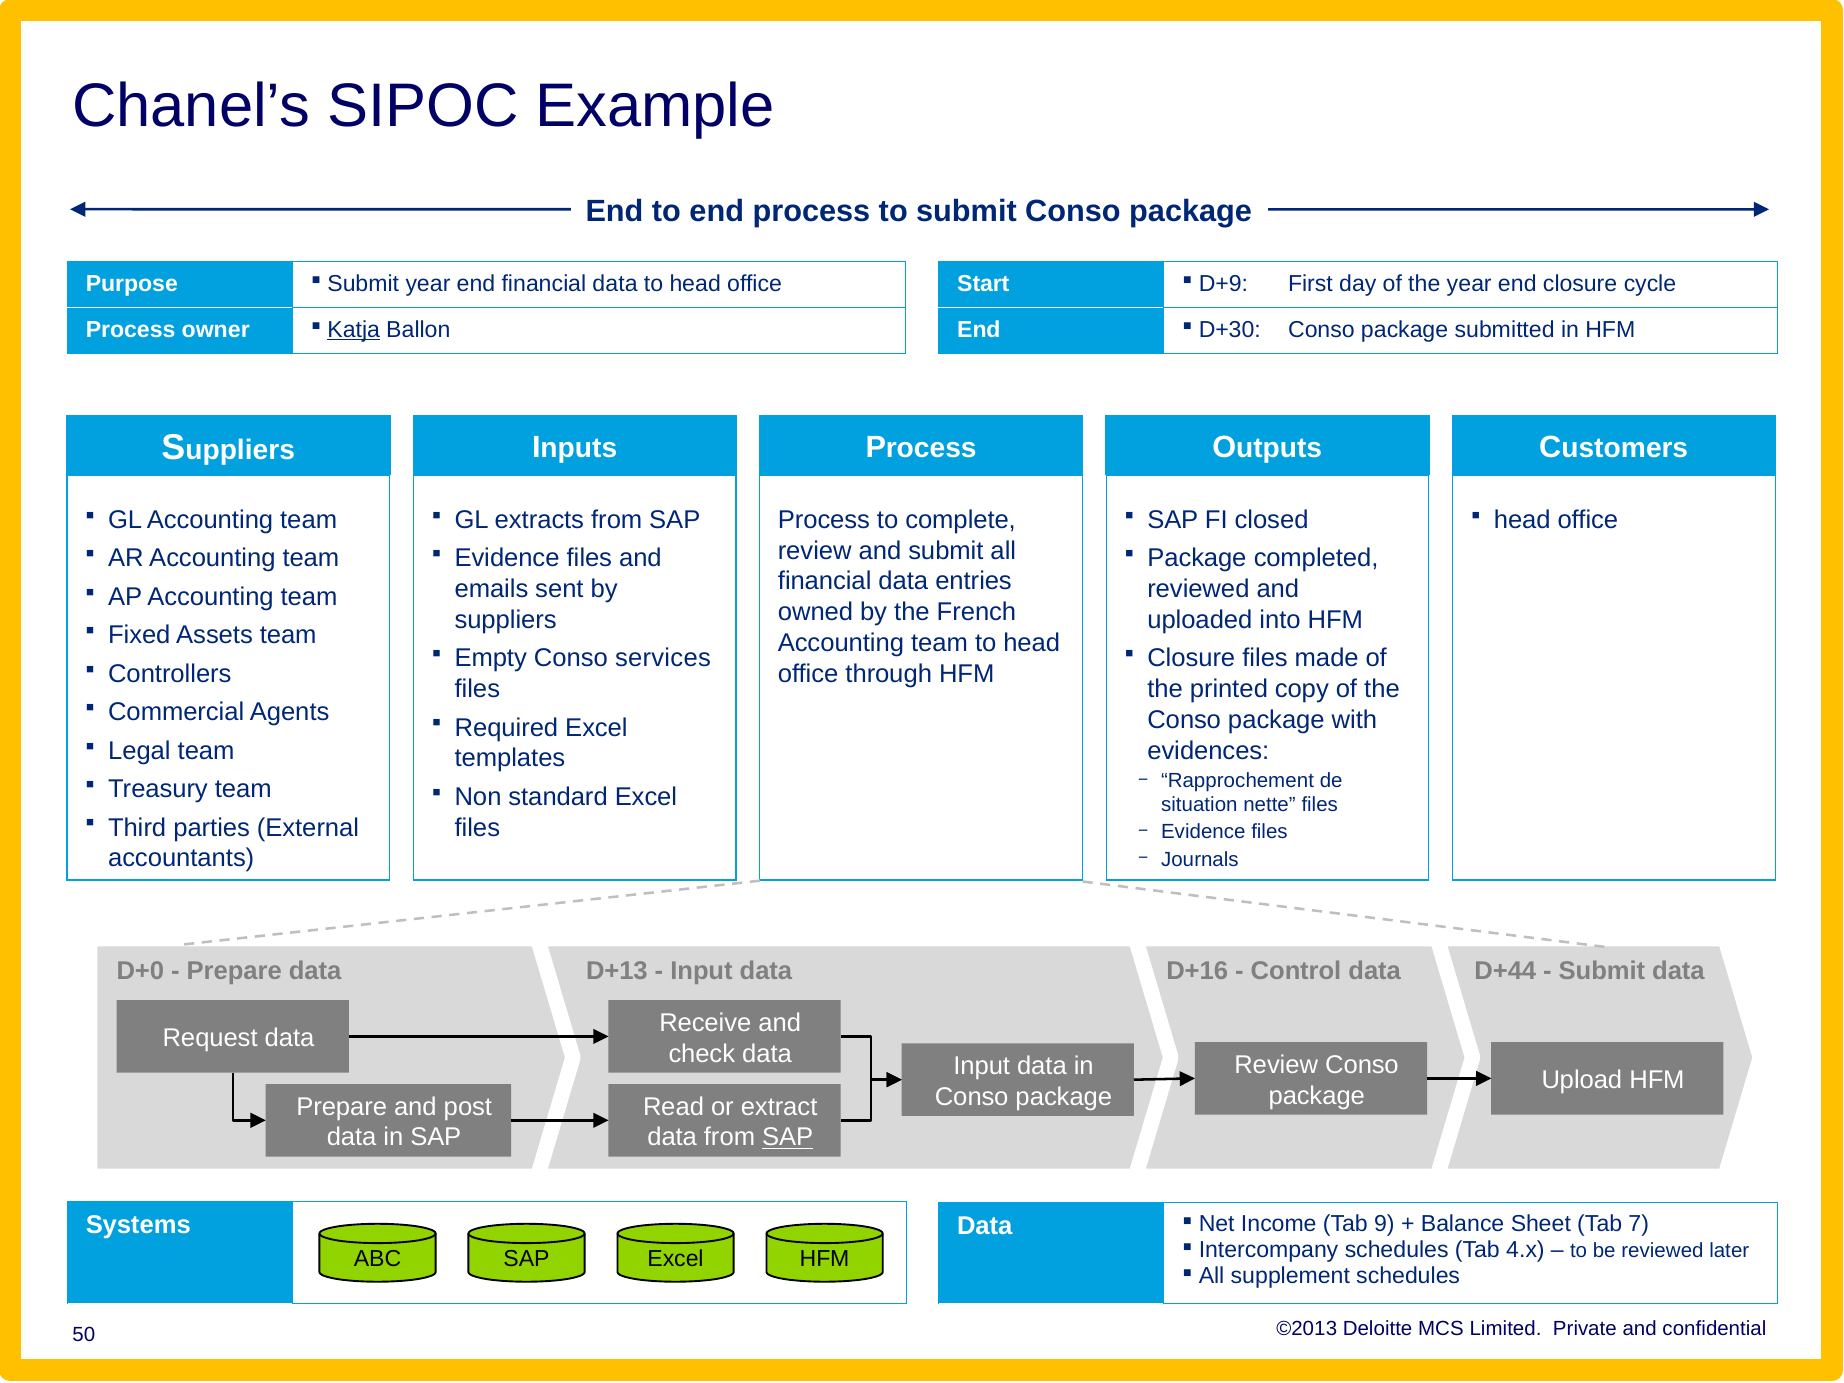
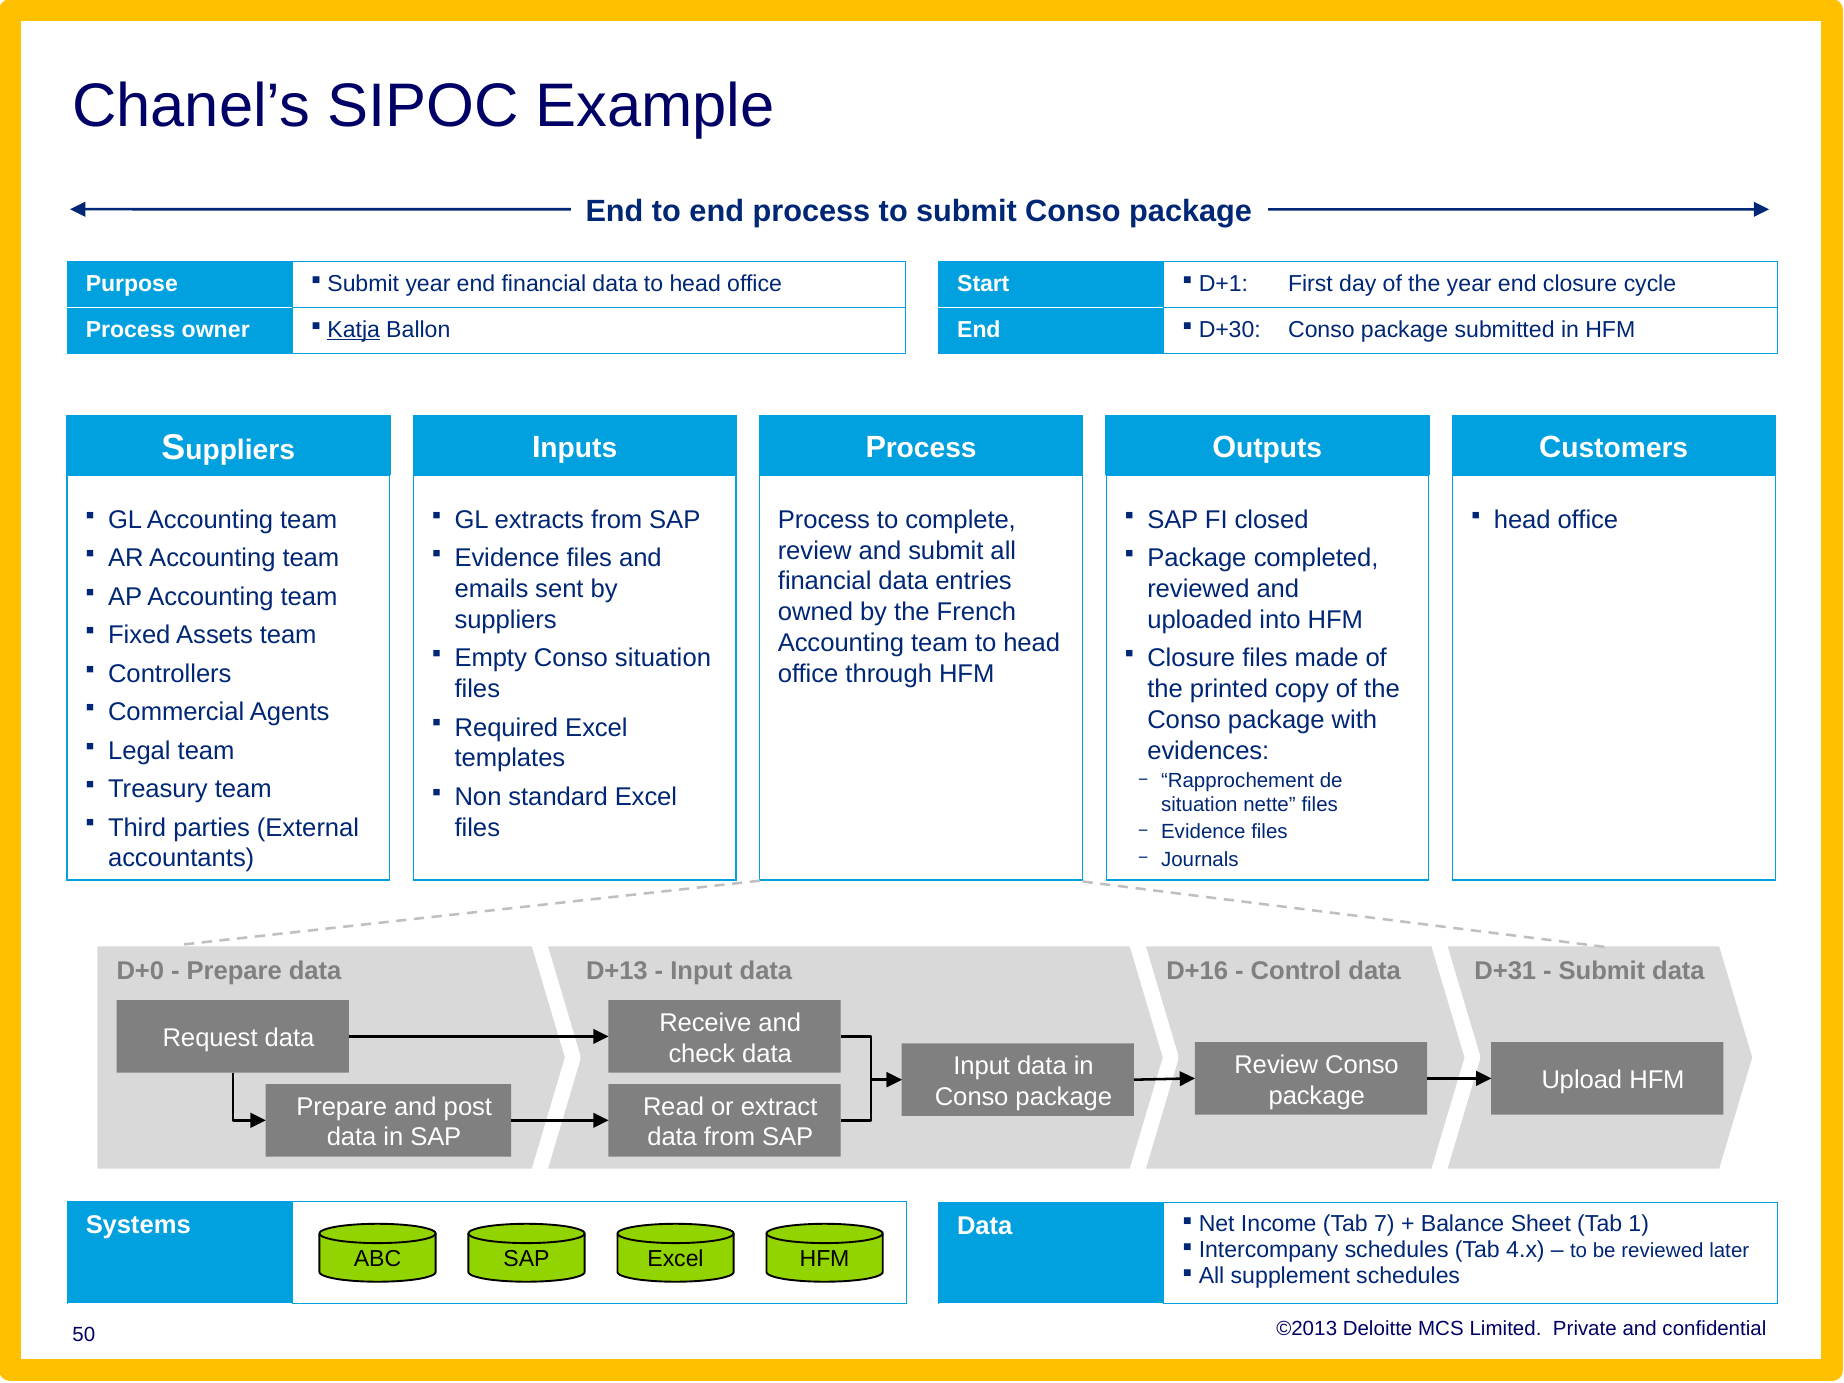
D+9: D+9 -> D+1 (1223, 283)
Conso services: services -> situation (663, 658)
D+44: D+44 -> D+31 (1505, 971)
SAP underline: present -> none (788, 1138)
9: 9 -> 7 (1384, 1224)
Tab 7: 7 -> 1 (1639, 1224)
